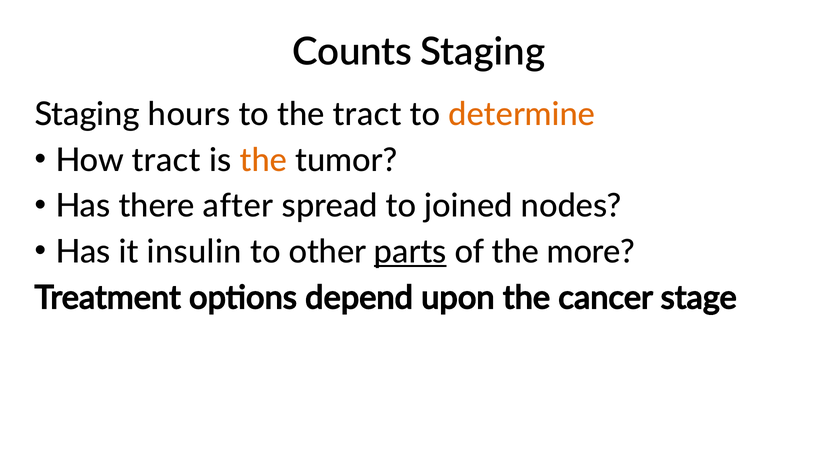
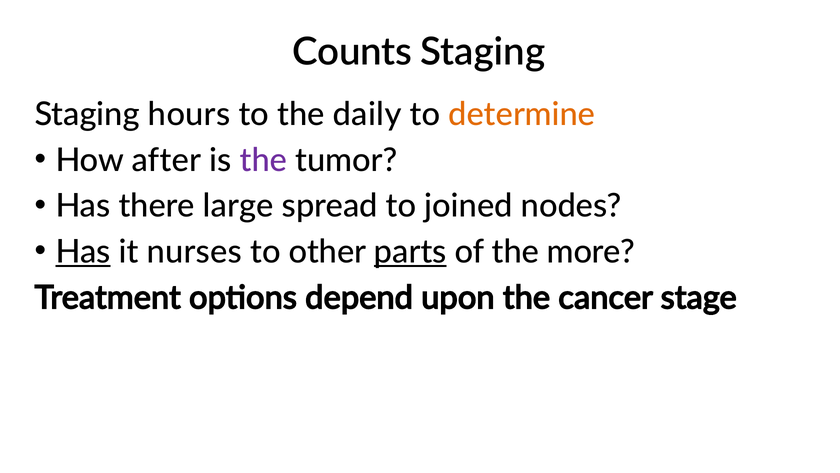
the tract: tract -> daily (367, 114)
How tract: tract -> after (166, 160)
the colour: orange -> purple (263, 160)
after: after -> large (238, 206)
Has underline: none -> present (83, 252)
insulin: insulin -> nurses (194, 252)
